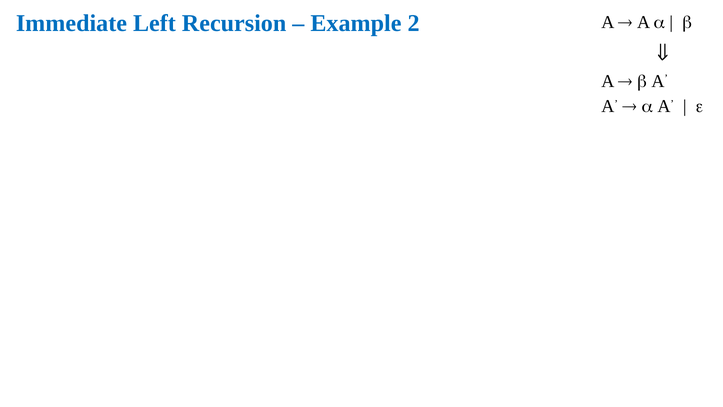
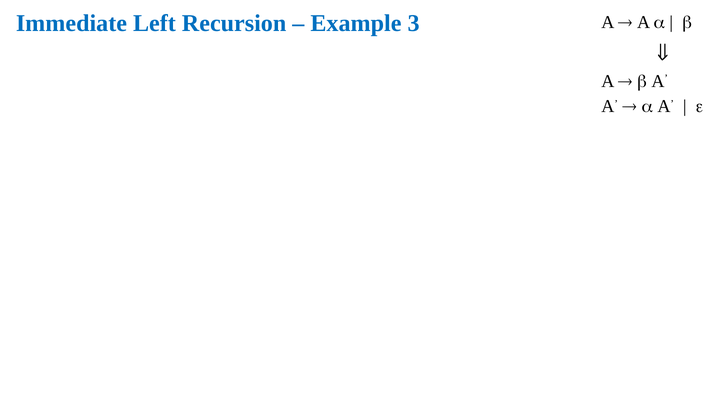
2: 2 -> 3 (414, 23)
